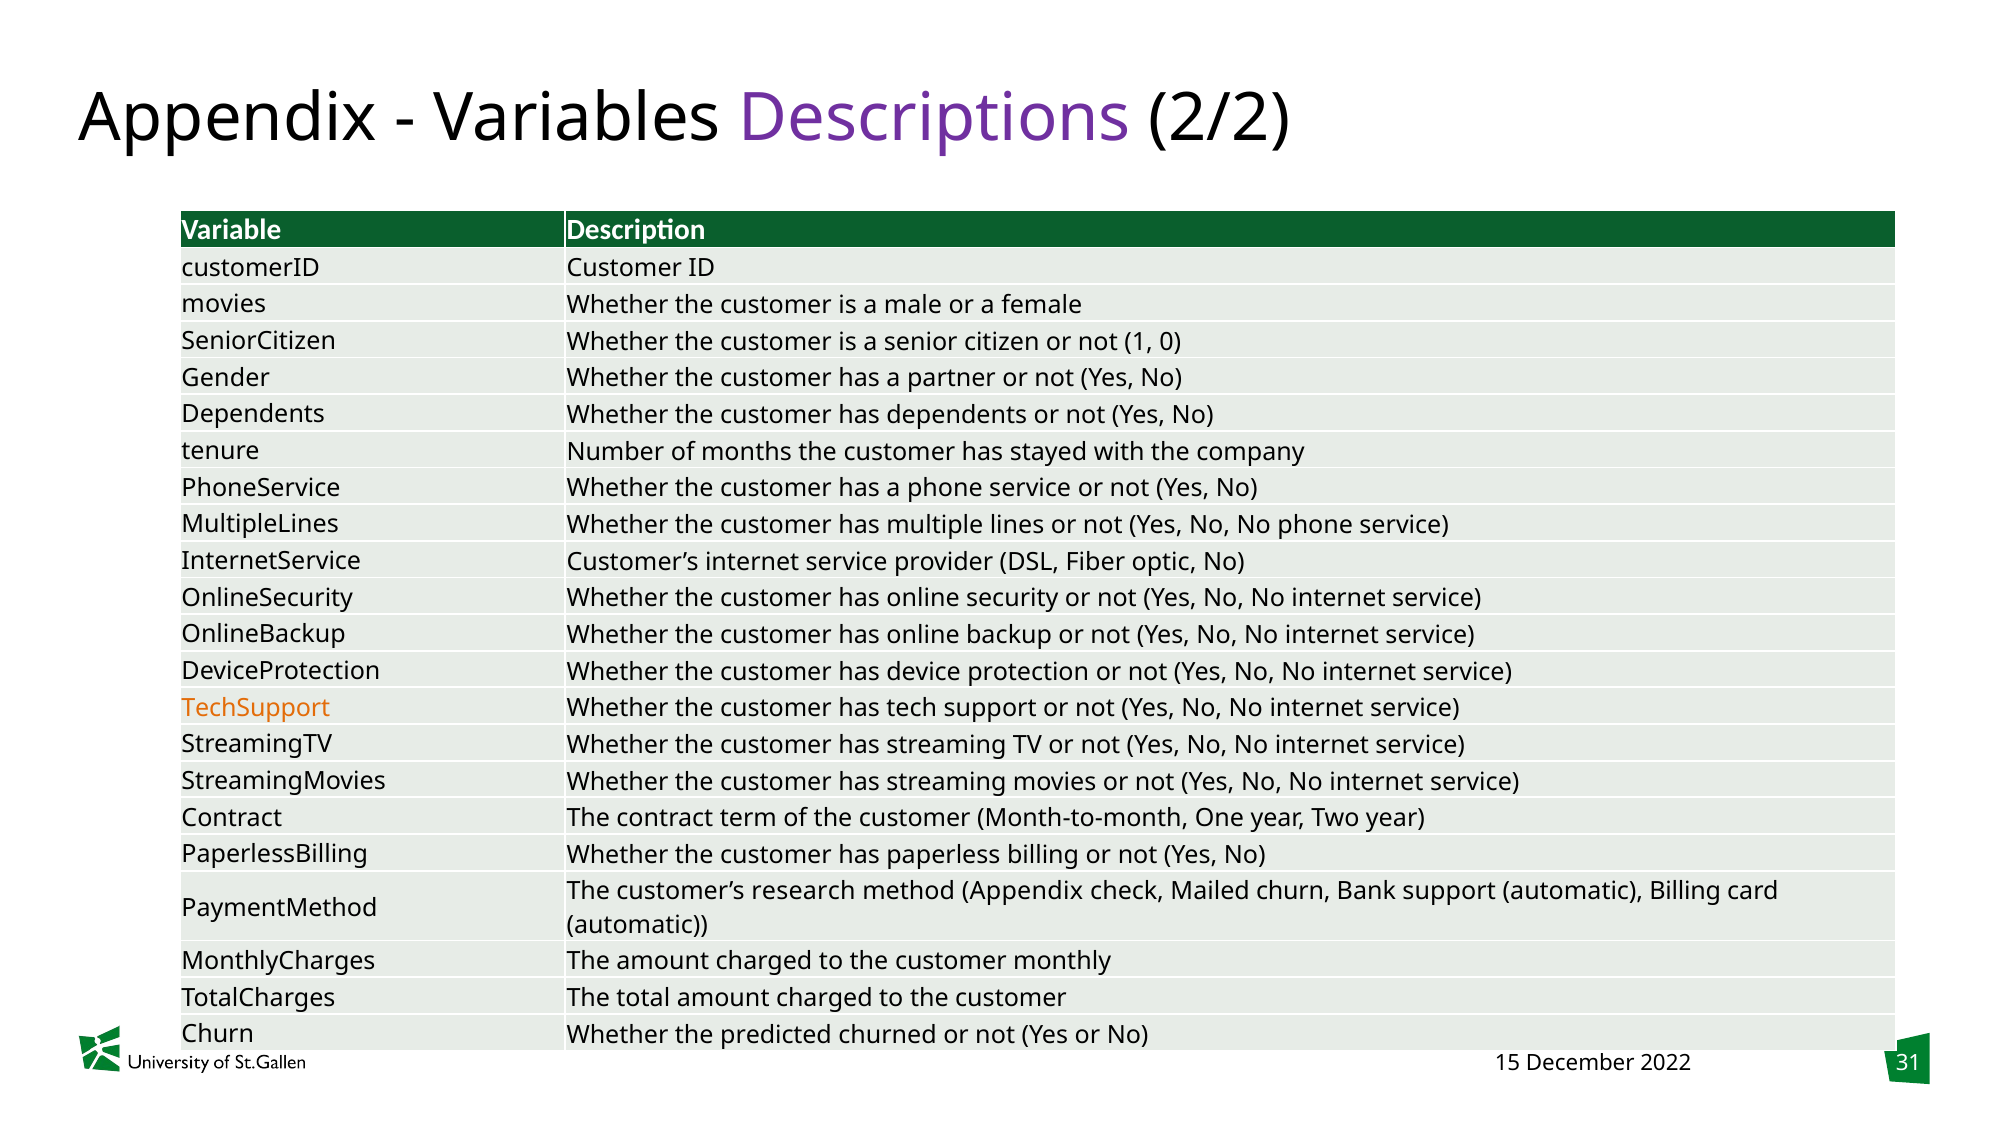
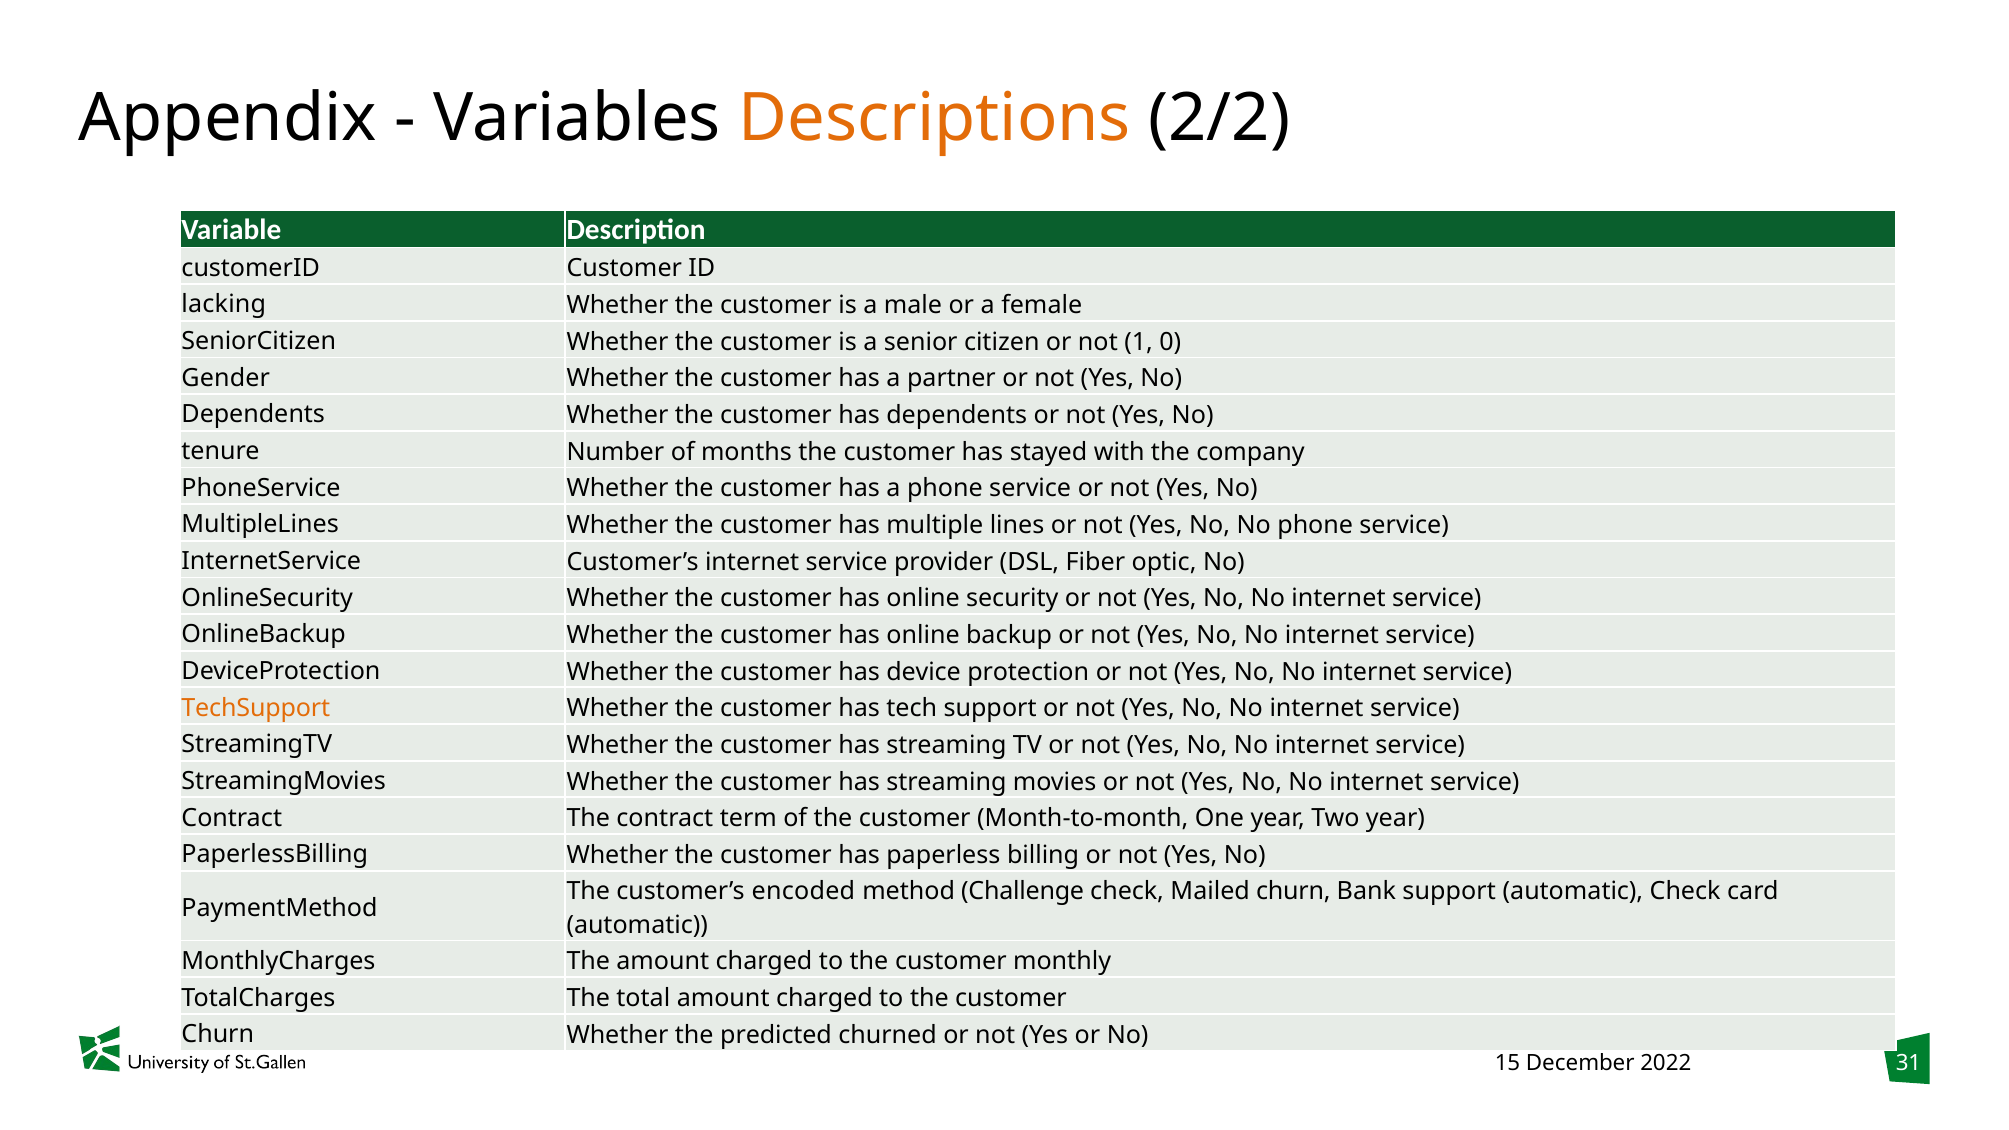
Descriptions colour: purple -> orange (935, 118)
movies: movies -> lacking (224, 305)
research: research -> encoded (803, 891)
method Appendix: Appendix -> Challenge (1023, 891)
automatic Billing: Billing -> Check (1685, 891)
